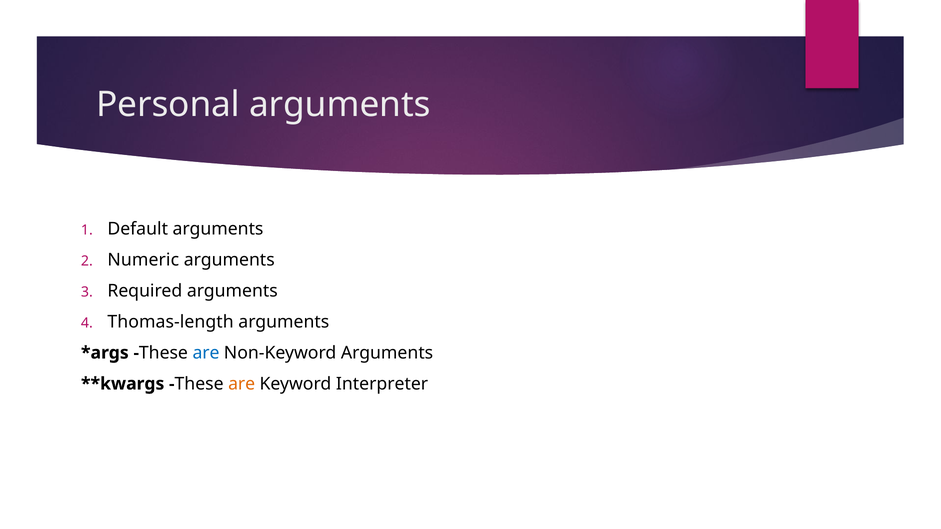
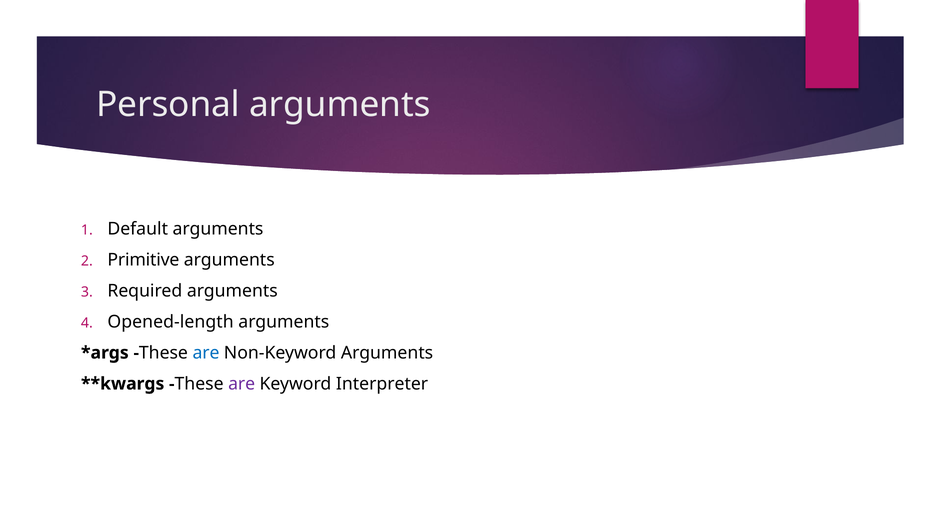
Numeric: Numeric -> Primitive (143, 260)
Thomas-length: Thomas-length -> Opened-length (171, 322)
are colour: orange -> purple (242, 384)
